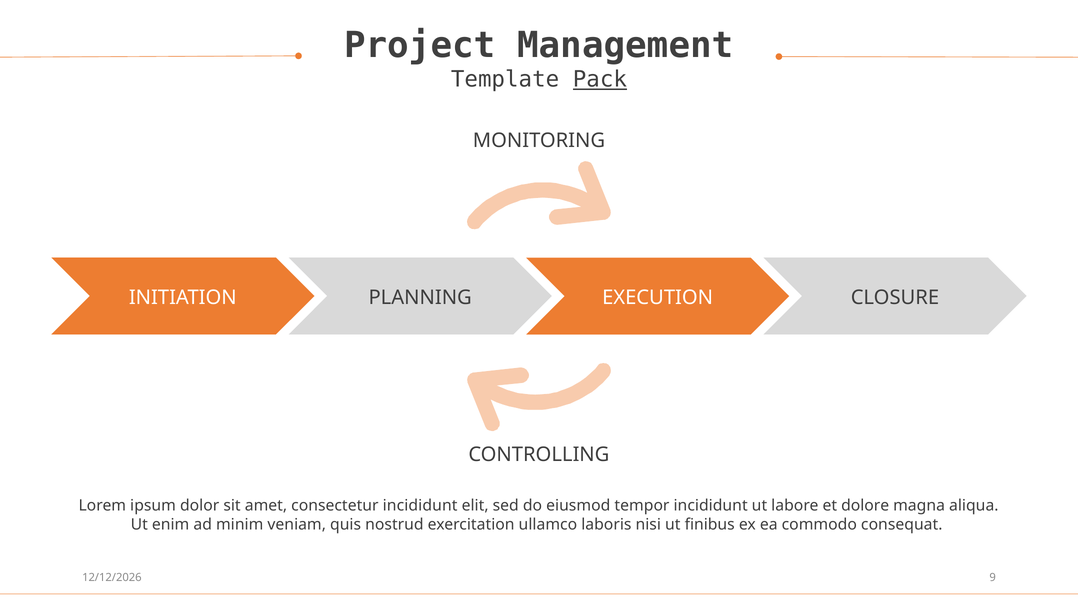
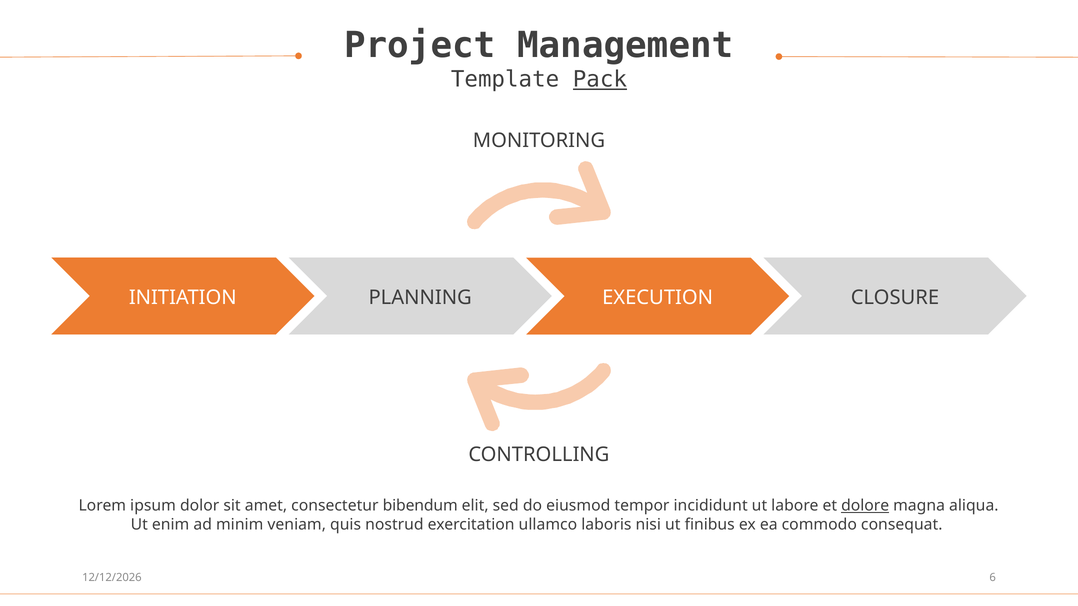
consectetur incididunt: incididunt -> bibendum (420, 506)
dolore underline: none -> present (865, 506)
9: 9 -> 6 (993, 578)
